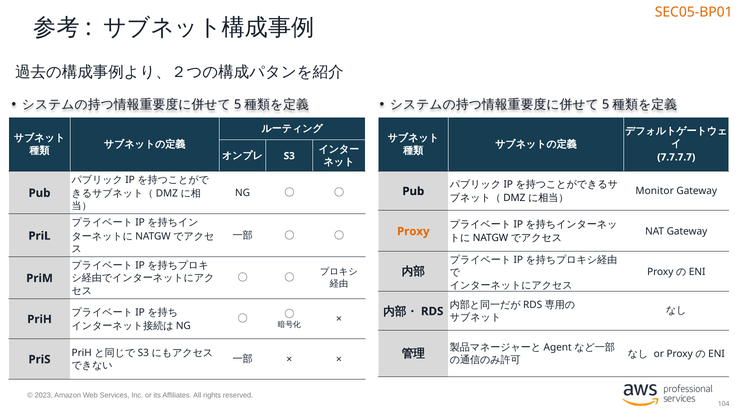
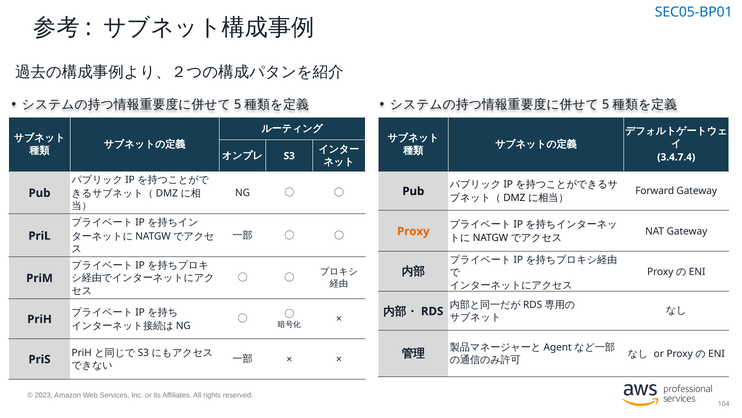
SEC05-BP01 colour: orange -> blue (694, 12)
7.7.7.7: 7.7.7.7 -> 3.4.7.4 (676, 157)
Monitor: Monitor -> Forward (655, 191)
